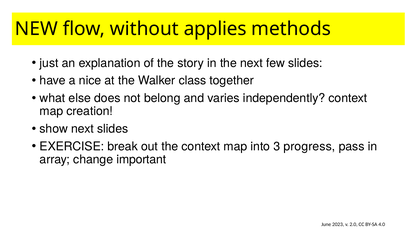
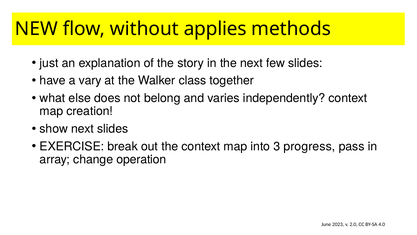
nice: nice -> vary (90, 80)
important: important -> operation (141, 159)
